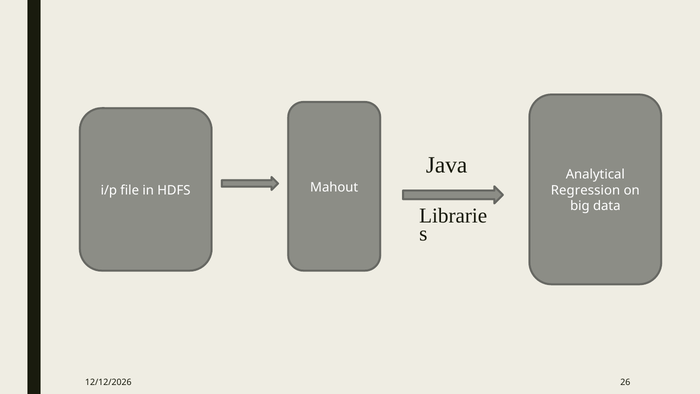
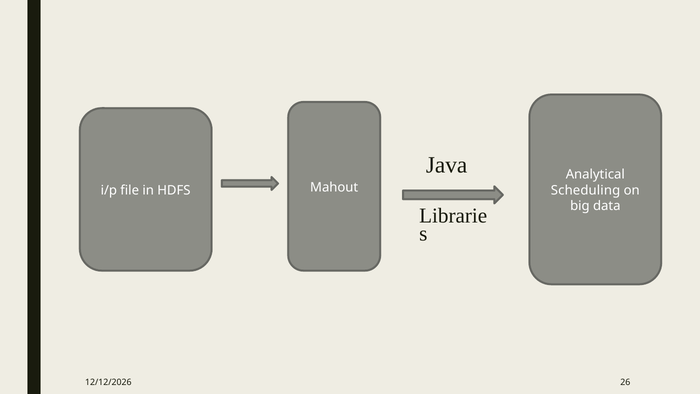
Regression: Regression -> Scheduling (586, 190)
